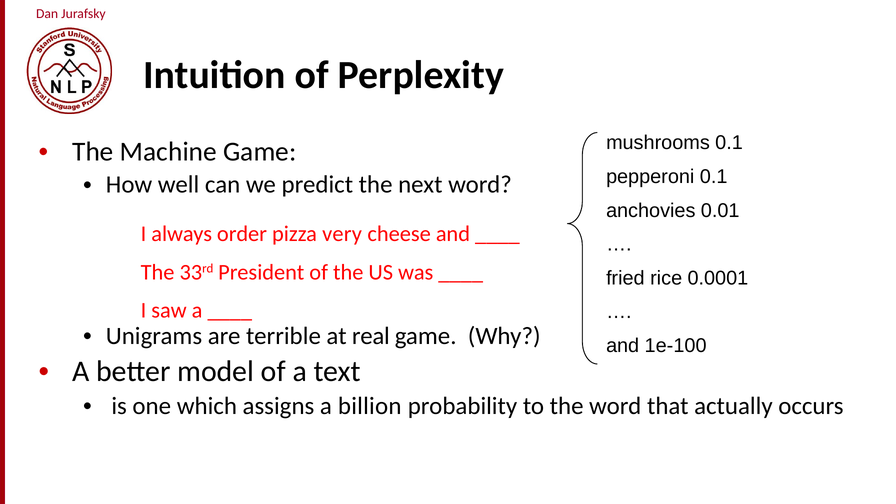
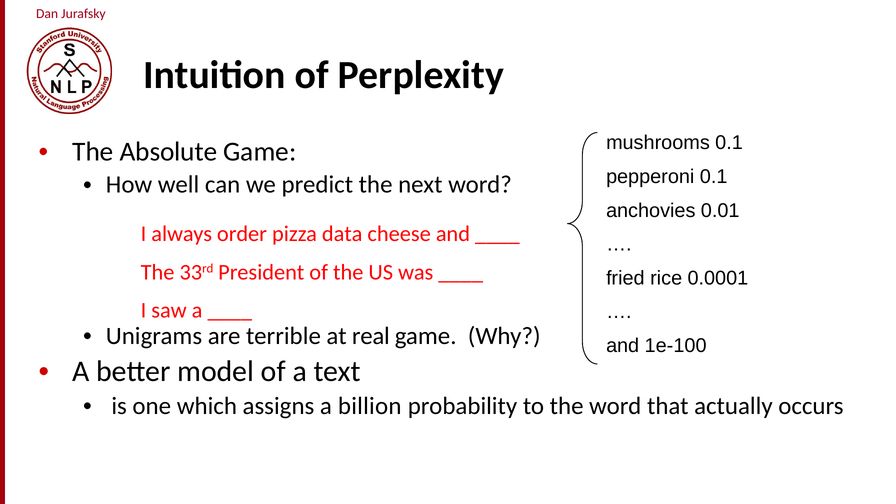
Machine: Machine -> Absolute (168, 152)
very: very -> data (342, 234)
